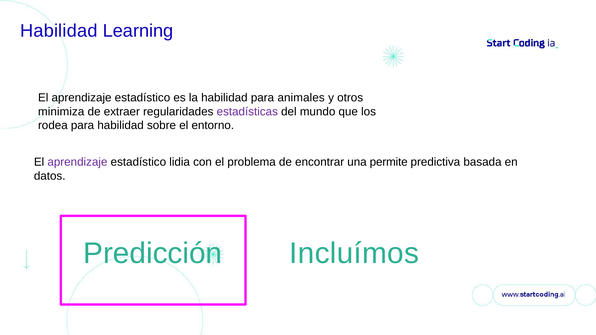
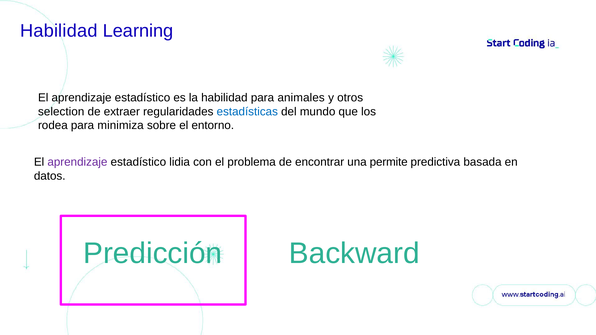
minimiza: minimiza -> selection (61, 112)
estadísticas colour: purple -> blue (247, 112)
para habilidad: habilidad -> minimiza (121, 126)
Incluímos: Incluímos -> Backward (354, 254)
